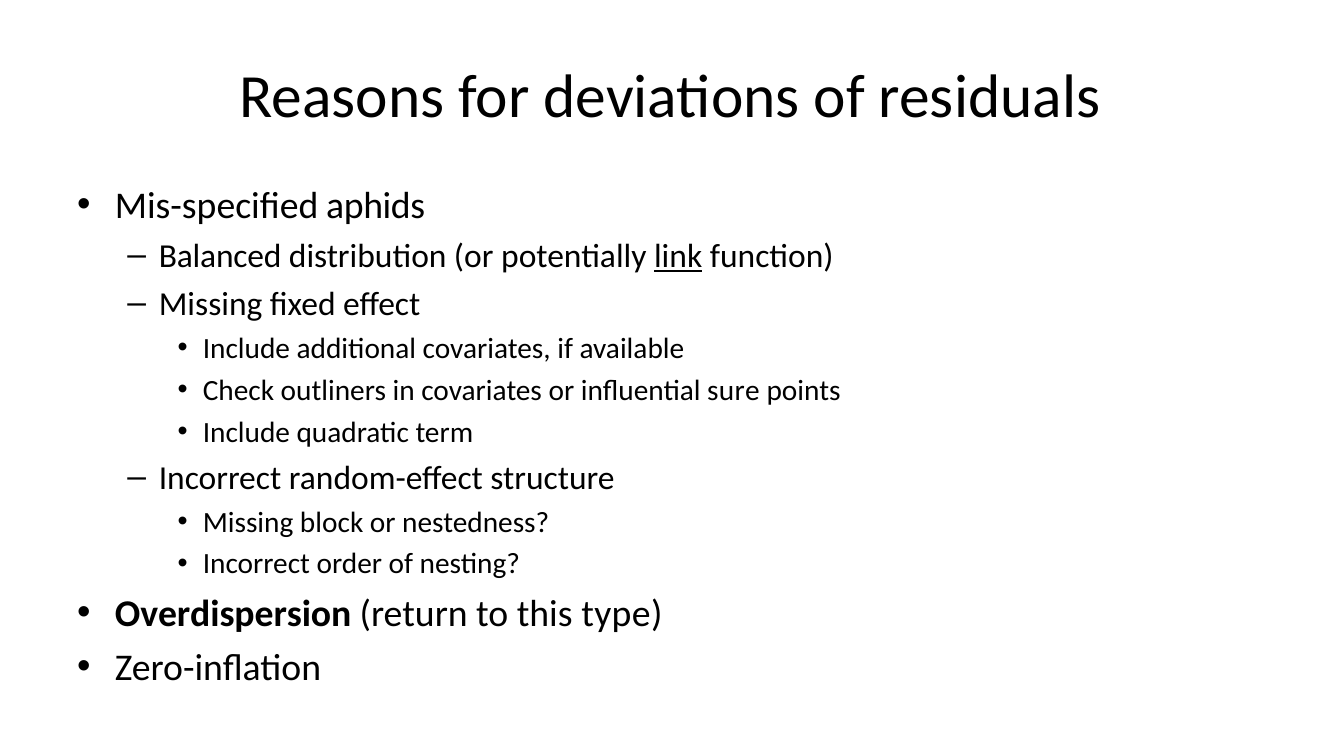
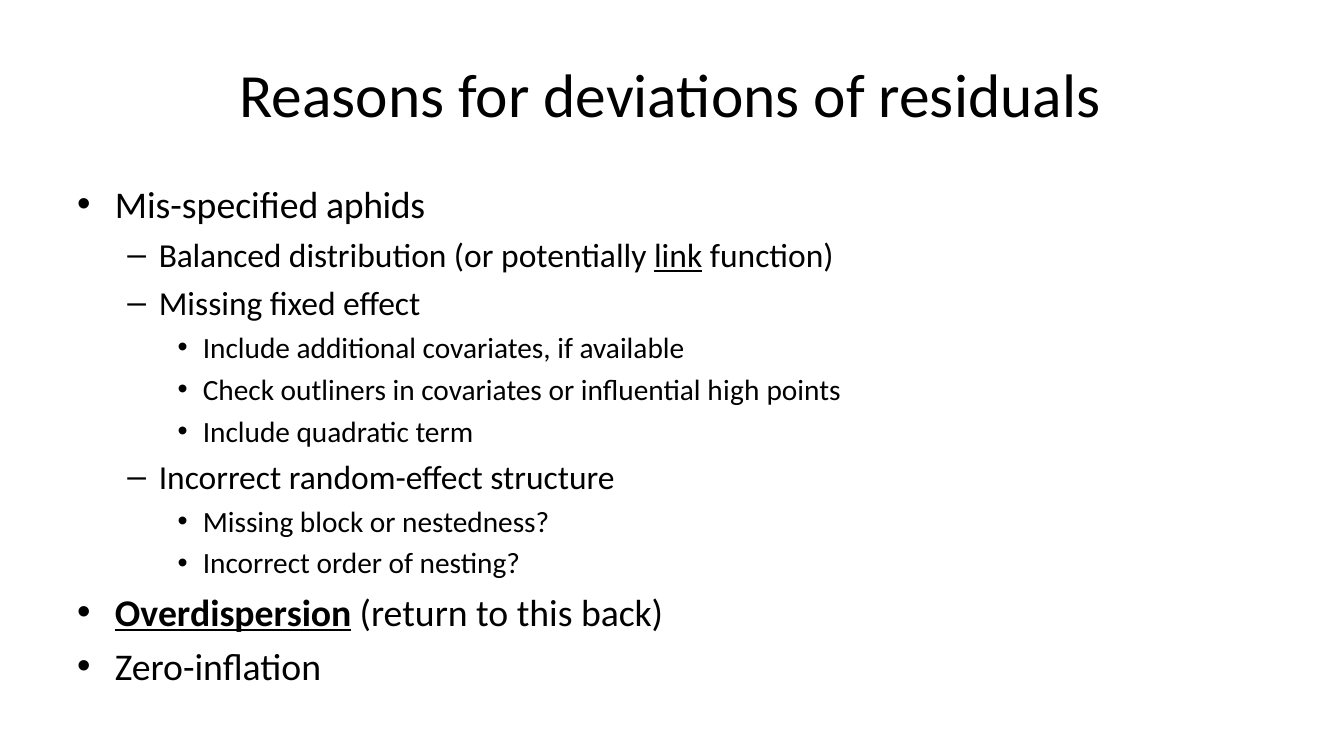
sure: sure -> high (733, 391)
Overdispersion underline: none -> present (233, 614)
type: type -> back (622, 614)
